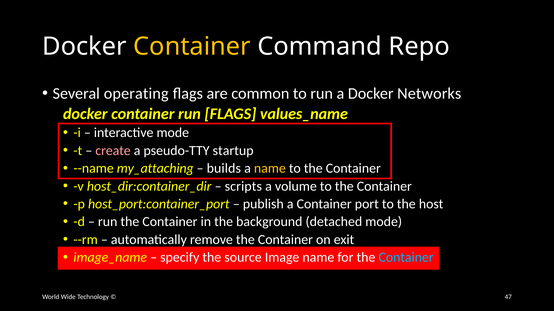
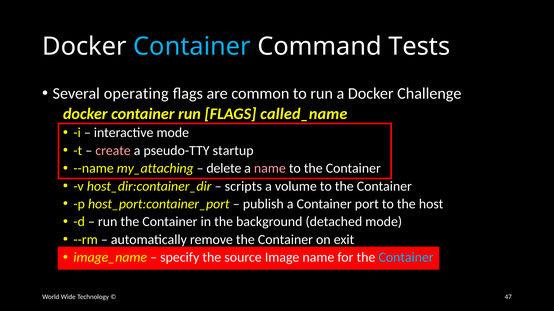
Container colour: yellow -> light blue (192, 47)
Repo: Repo -> Tests (419, 47)
Networks: Networks -> Challenge (429, 94)
values_name: values_name -> called_name (304, 114)
builds: builds -> delete (224, 169)
name colour: yellow -> pink (270, 169)
